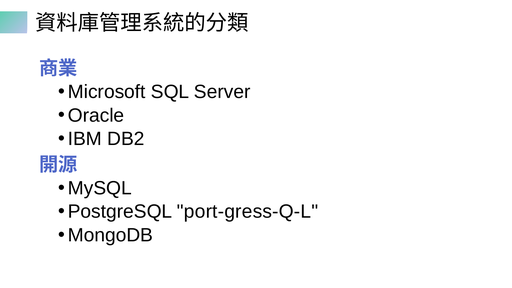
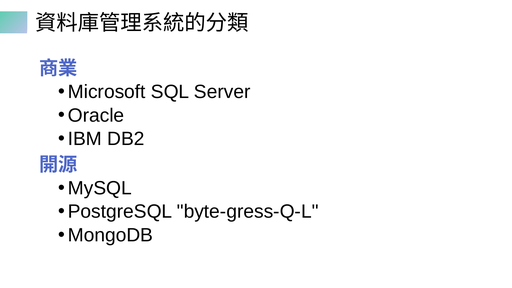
port-gress-Q-L: port-gress-Q-L -> byte-gress-Q-L (248, 212)
